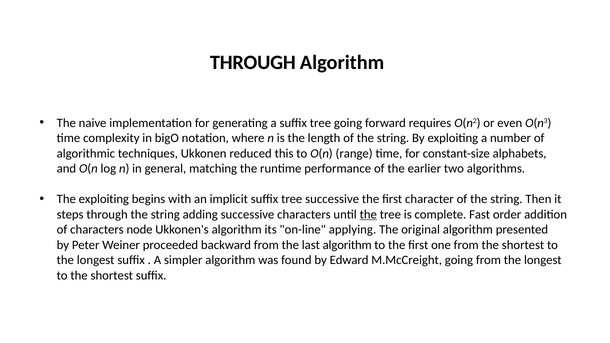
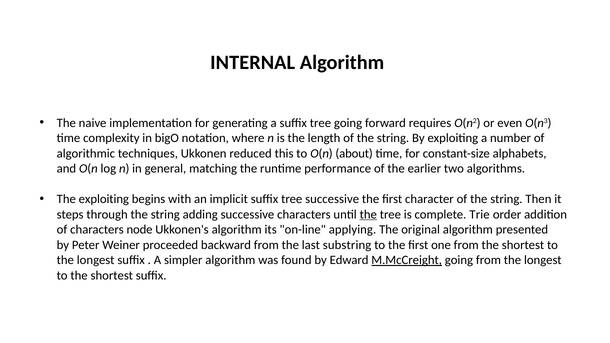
THROUGH: THROUGH -> INTERNAL (253, 62)
range: range -> about (354, 153)
Fast: Fast -> Trie (480, 214)
last algorithm: algorithm -> substring (347, 245)
M.McCreight underline: none -> present (407, 260)
